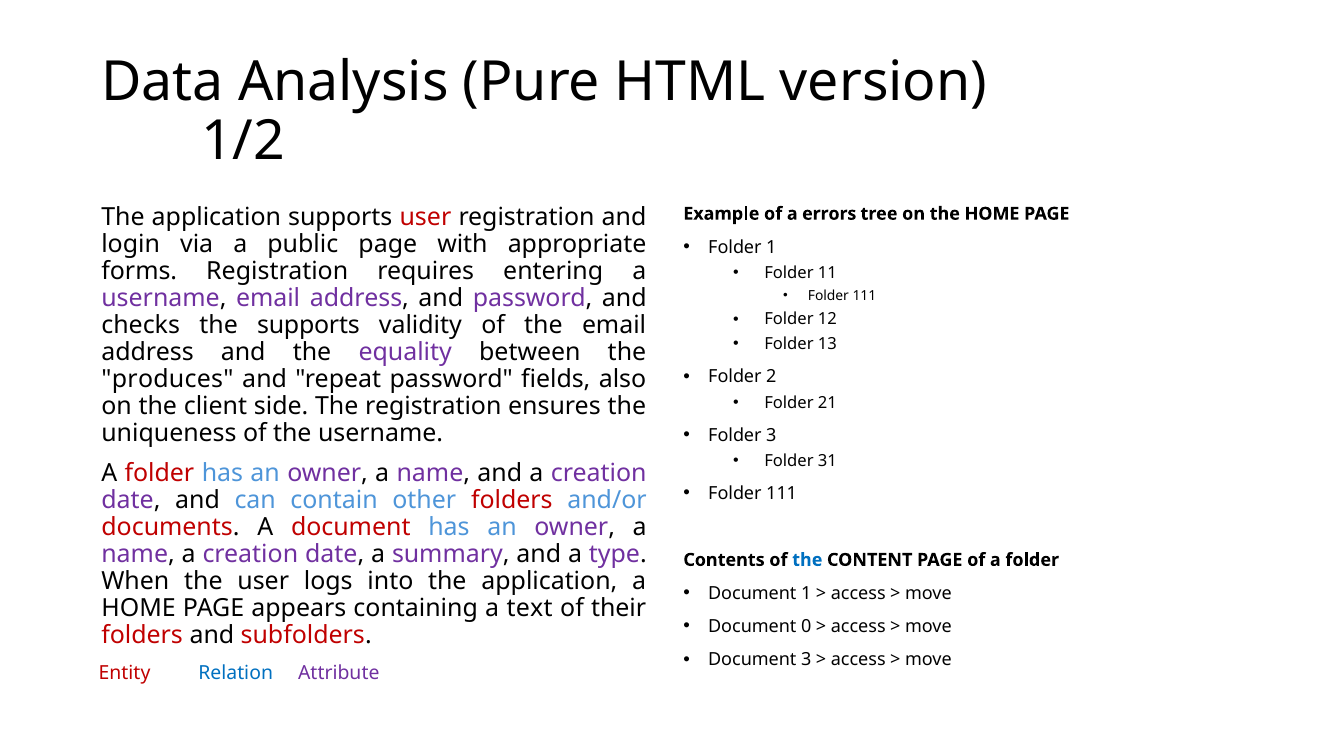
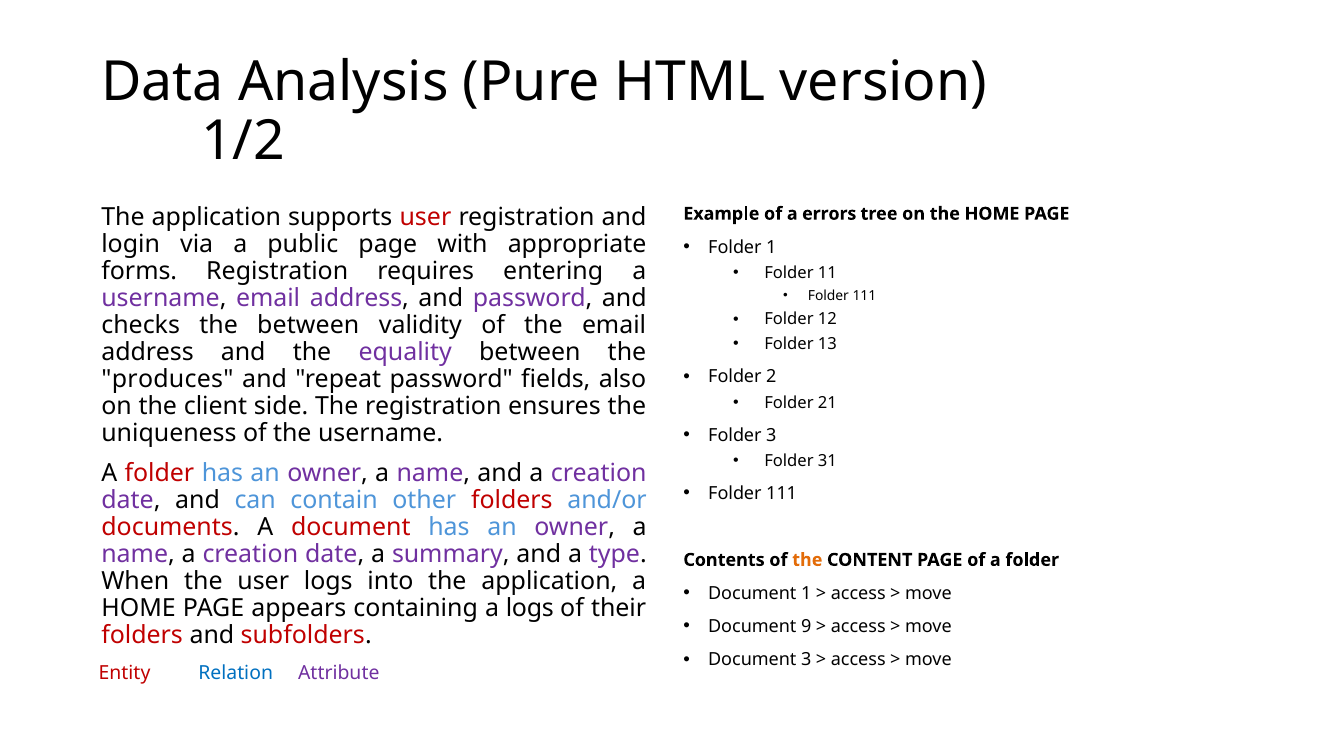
the supports: supports -> between (308, 325)
the colour: blue -> orange (807, 560)
a text: text -> logs (530, 608)
0: 0 -> 9 (806, 627)
